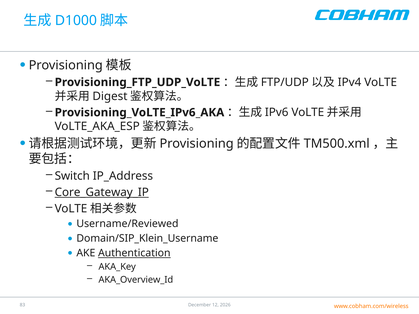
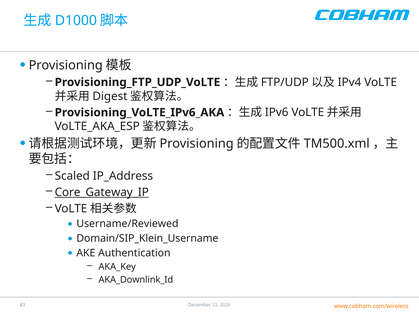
Switch: Switch -> Scaled (72, 176)
Authentication underline: present -> none (134, 253)
AKA_Overview_Id: AKA_Overview_Id -> AKA_Downlink_Id (136, 280)
